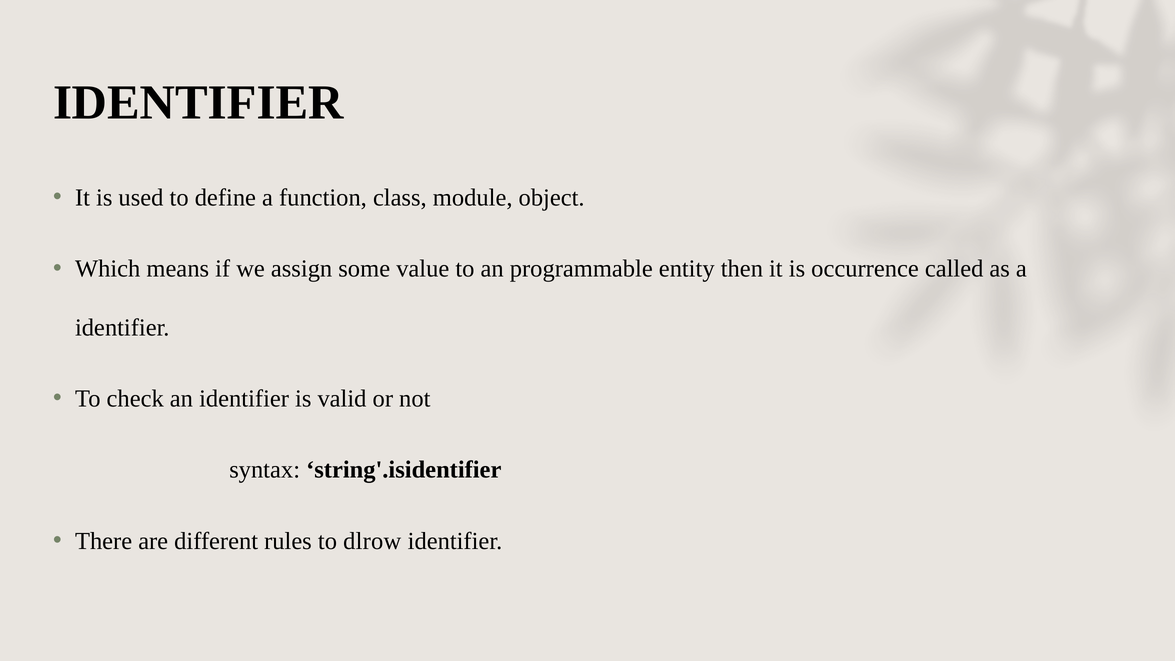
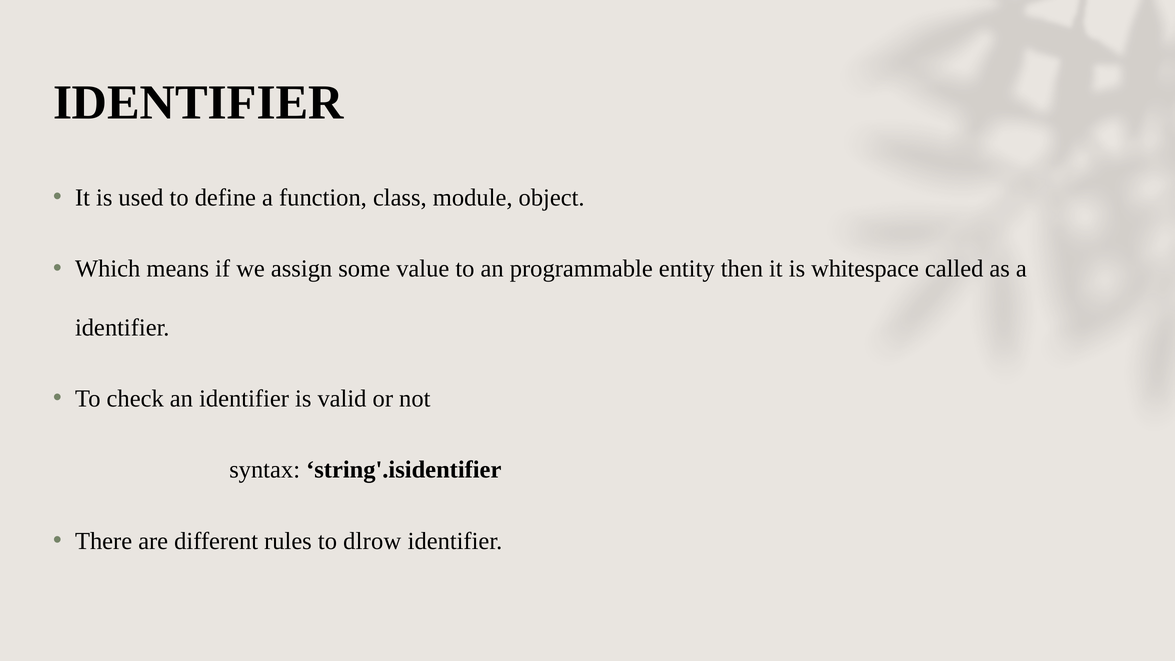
occurrence: occurrence -> whitespace (865, 269)
